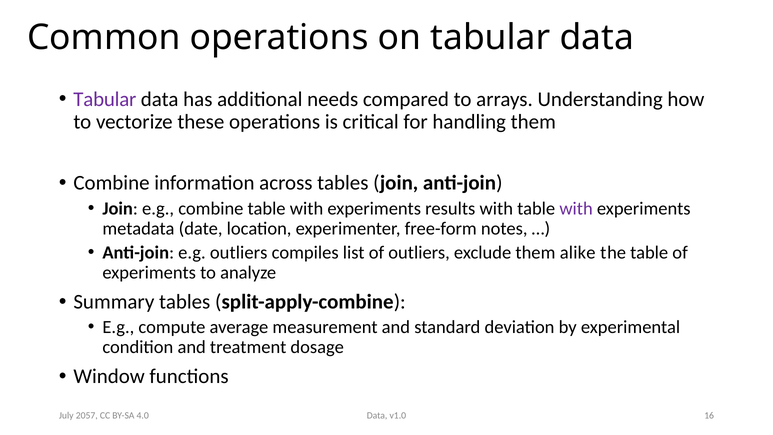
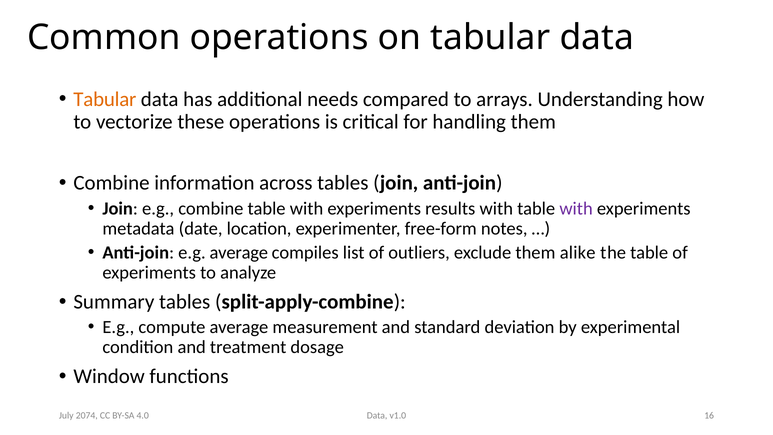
Tabular colour: purple -> orange (105, 99)
e.g outliers: outliers -> average (239, 252)
2057: 2057 -> 2074 (87, 415)
